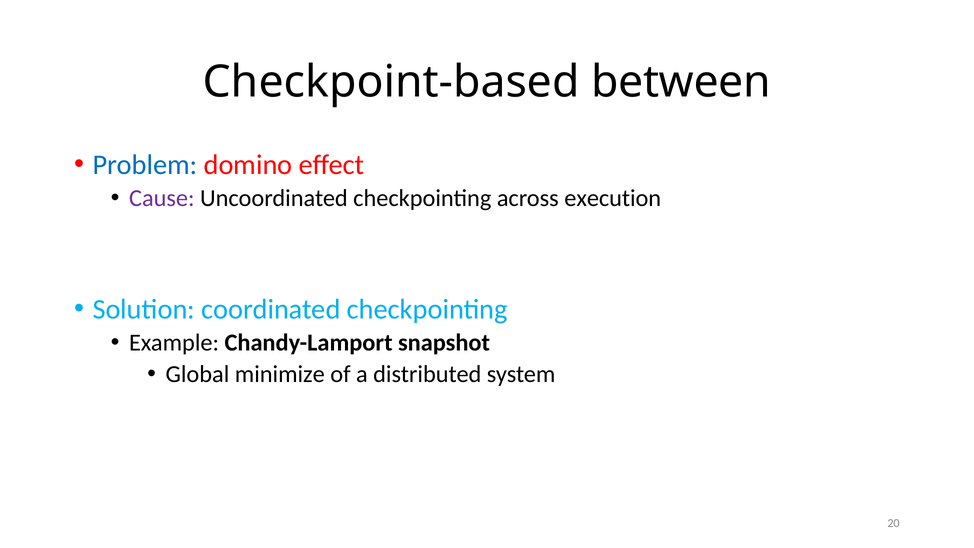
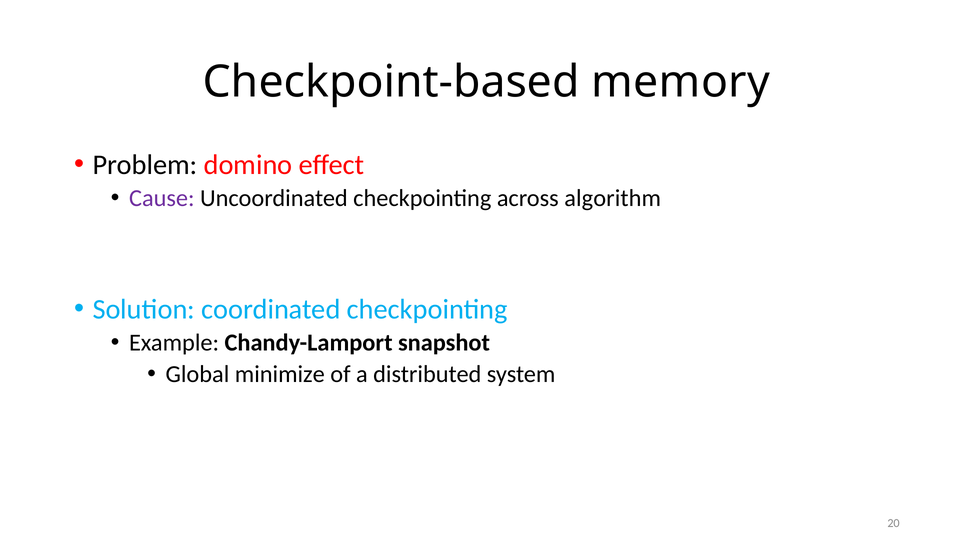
between: between -> memory (681, 82)
Problem colour: blue -> black (145, 165)
execution: execution -> algorithm (613, 198)
